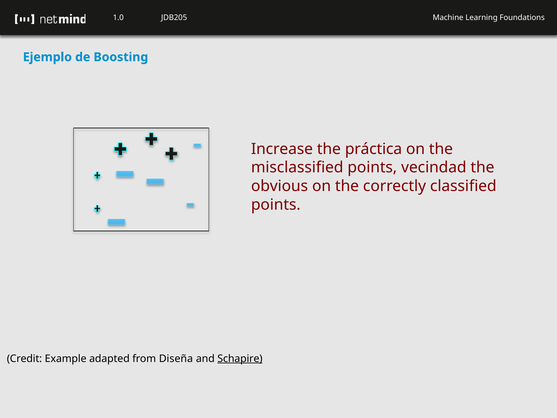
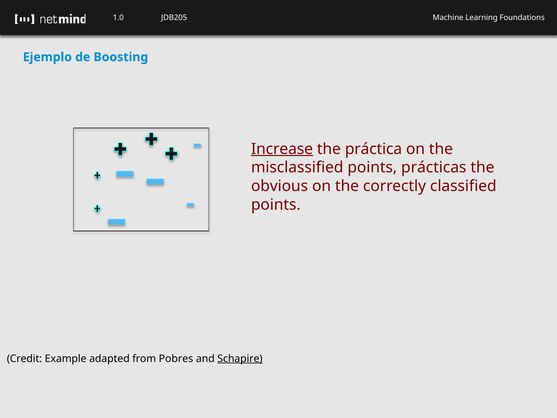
Increase underline: none -> present (282, 149)
vecindad: vecindad -> prácticas (434, 167)
Diseña: Diseña -> Pobres (176, 358)
